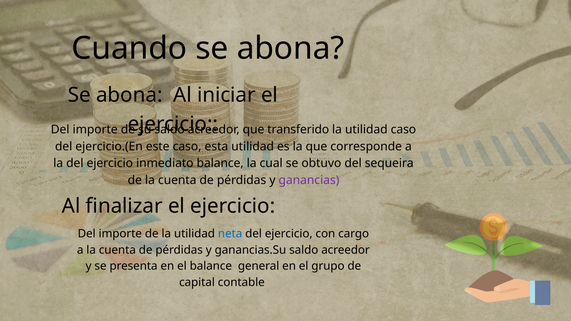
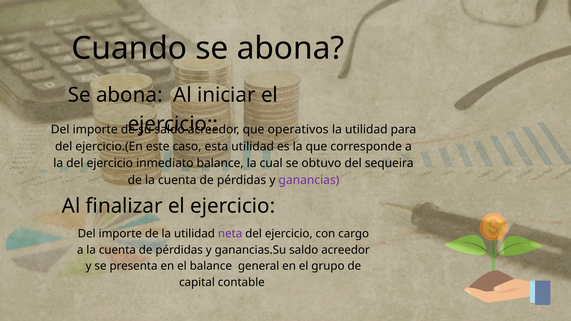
transferido: transferido -> operativos (298, 130)
utilidad caso: caso -> para (403, 130)
neta colour: blue -> purple (230, 234)
